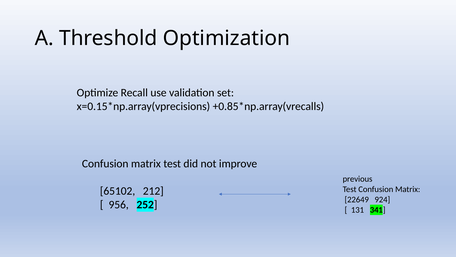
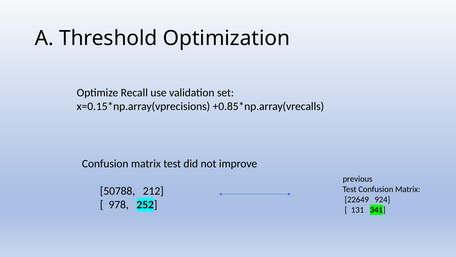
65102: 65102 -> 50788 (118, 191)
956: 956 -> 978 (119, 204)
